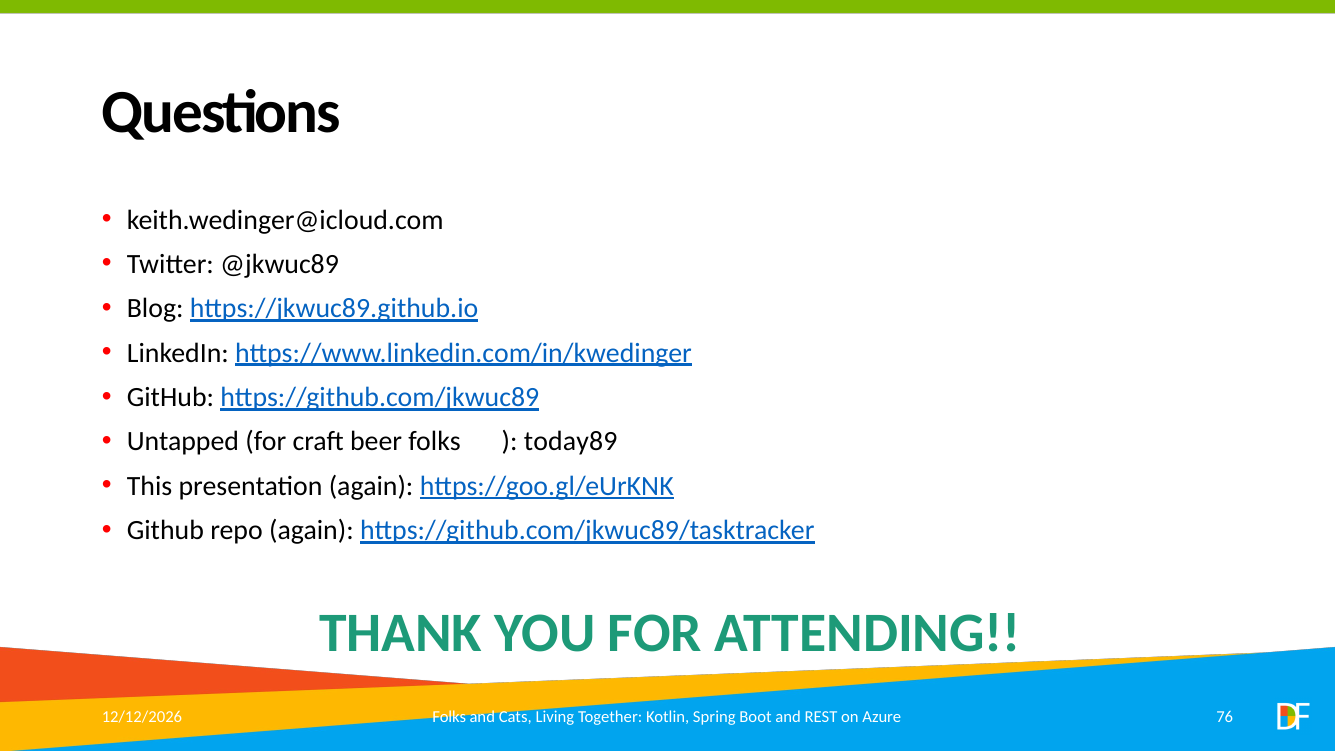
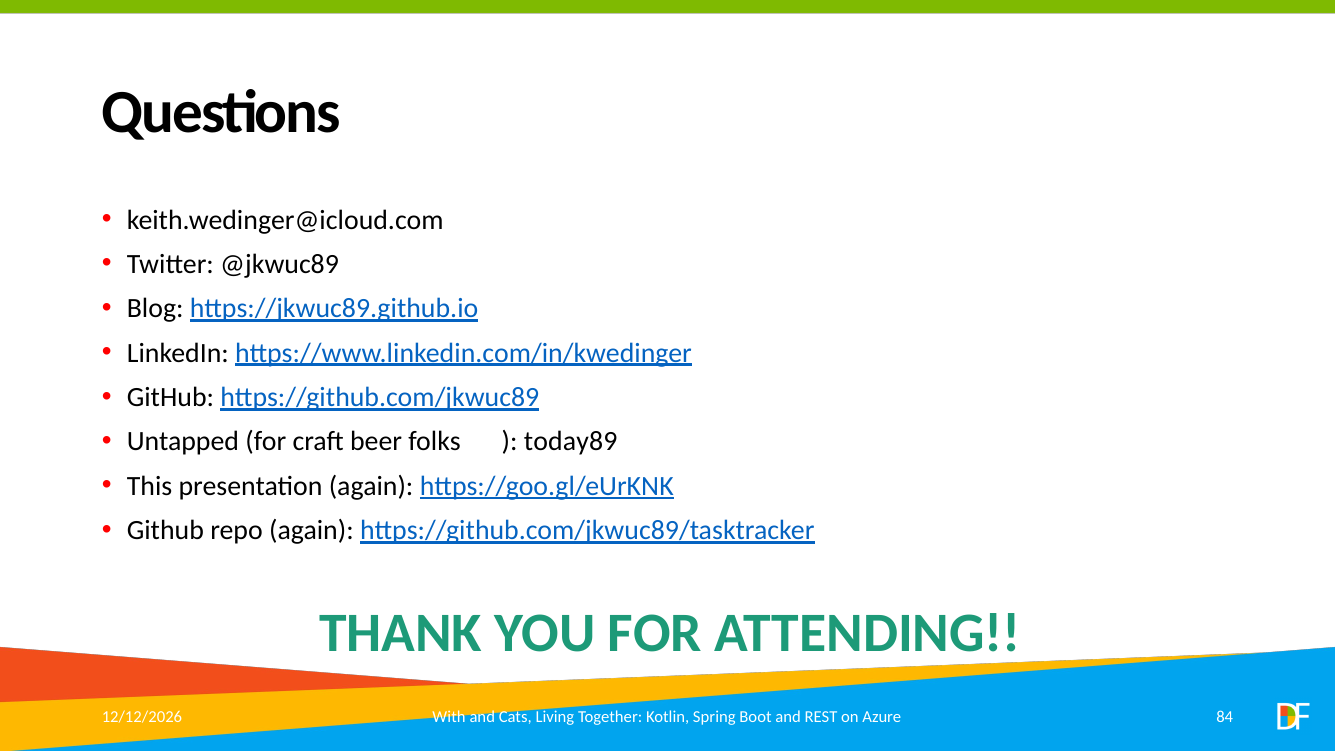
Folks: Folks -> With (449, 717)
76: 76 -> 84 (1225, 717)
